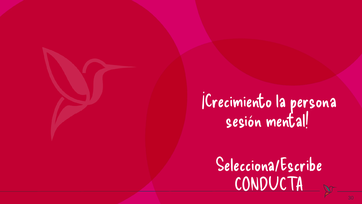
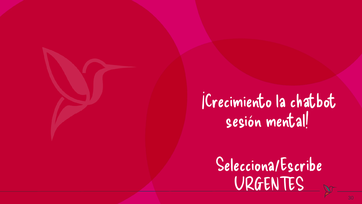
persona: persona -> chatbot (313, 101)
CONDUCTA: CONDUCTA -> URGENTES (269, 184)
